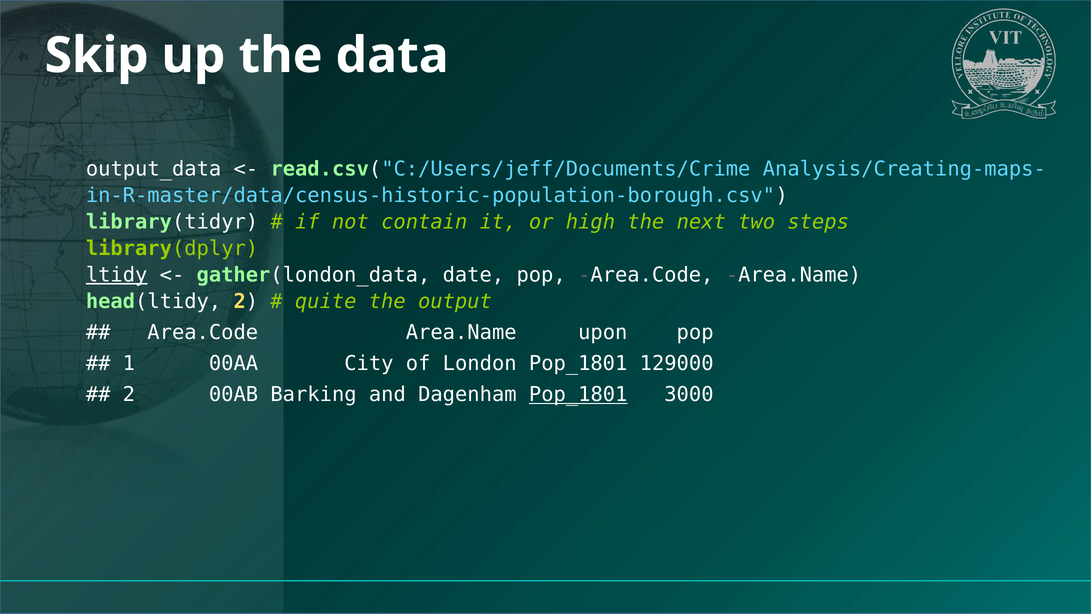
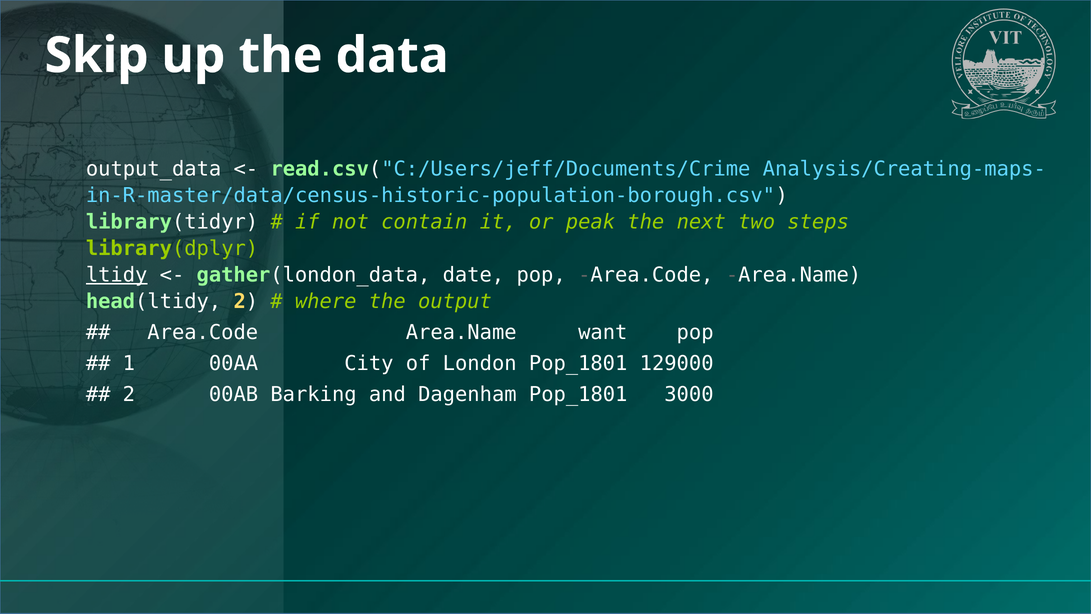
high: high -> peak (590, 222)
quite: quite -> where (326, 301)
upon: upon -> want (603, 332)
Pop_1801 underline: present -> none (578, 394)
